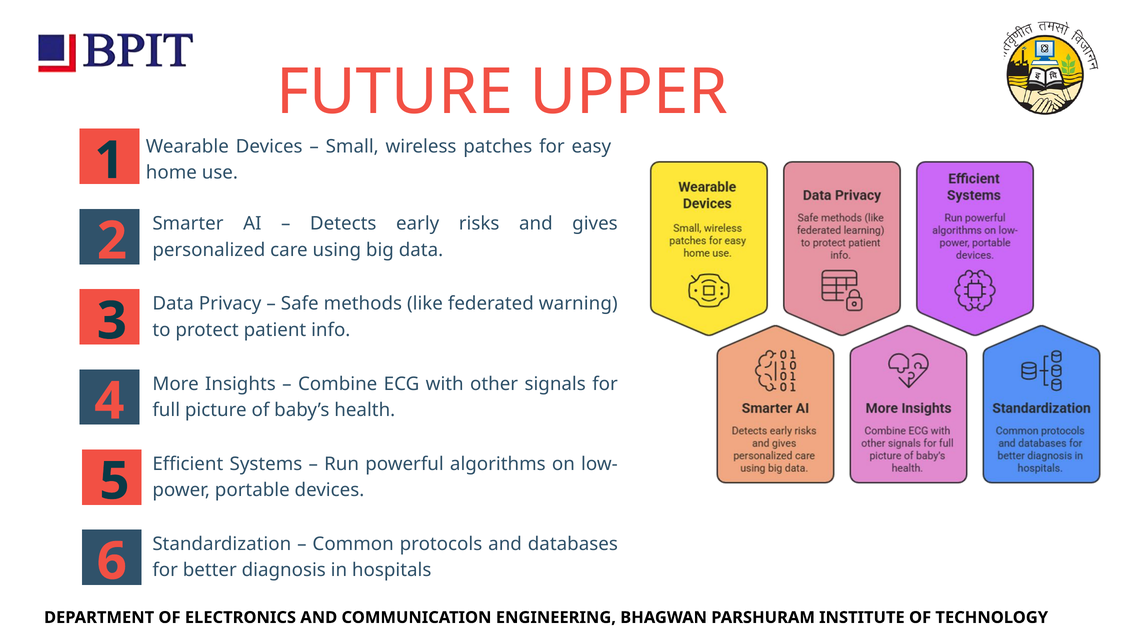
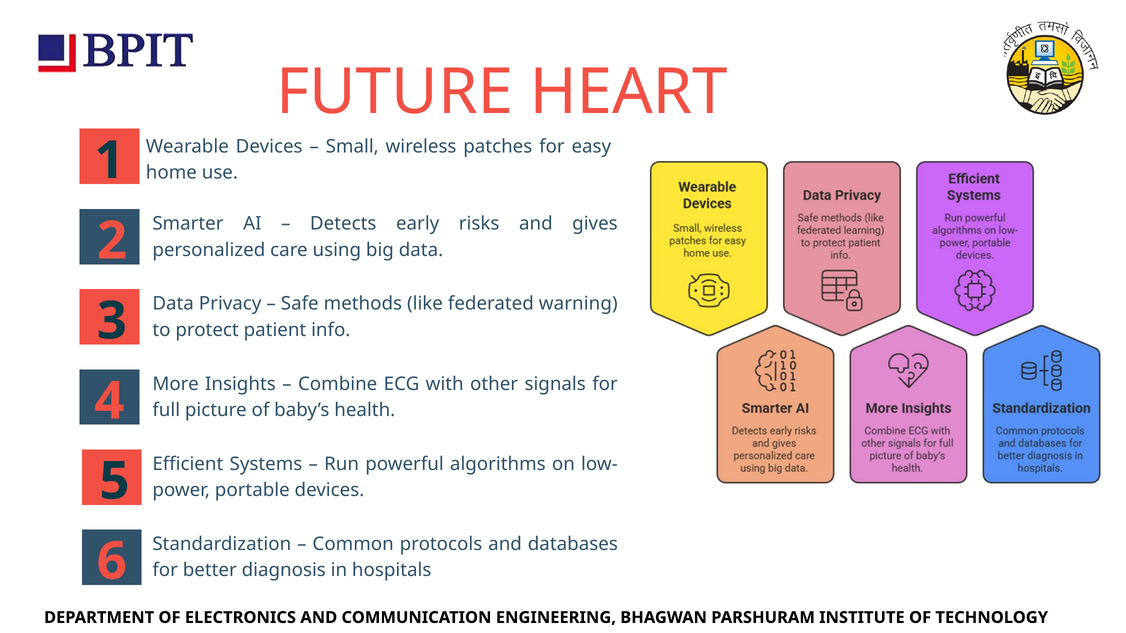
UPPER: UPPER -> HEART (629, 92)
